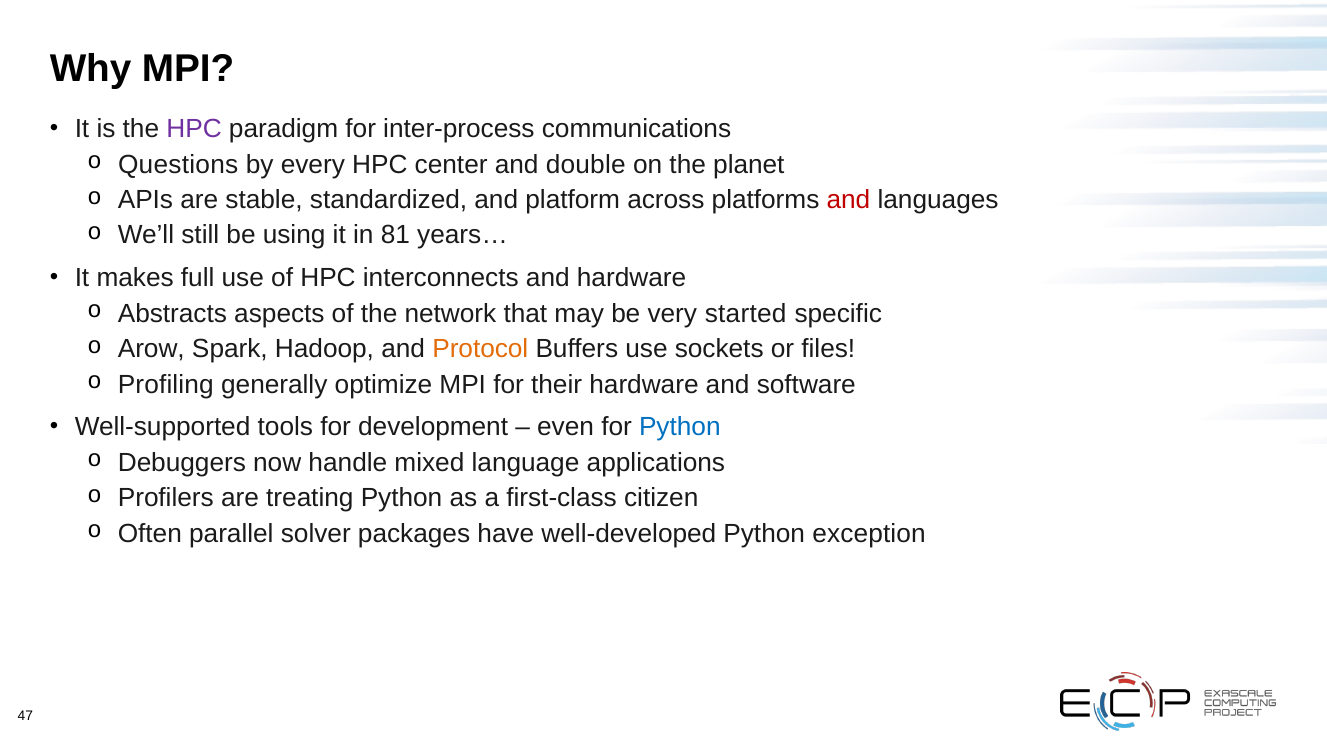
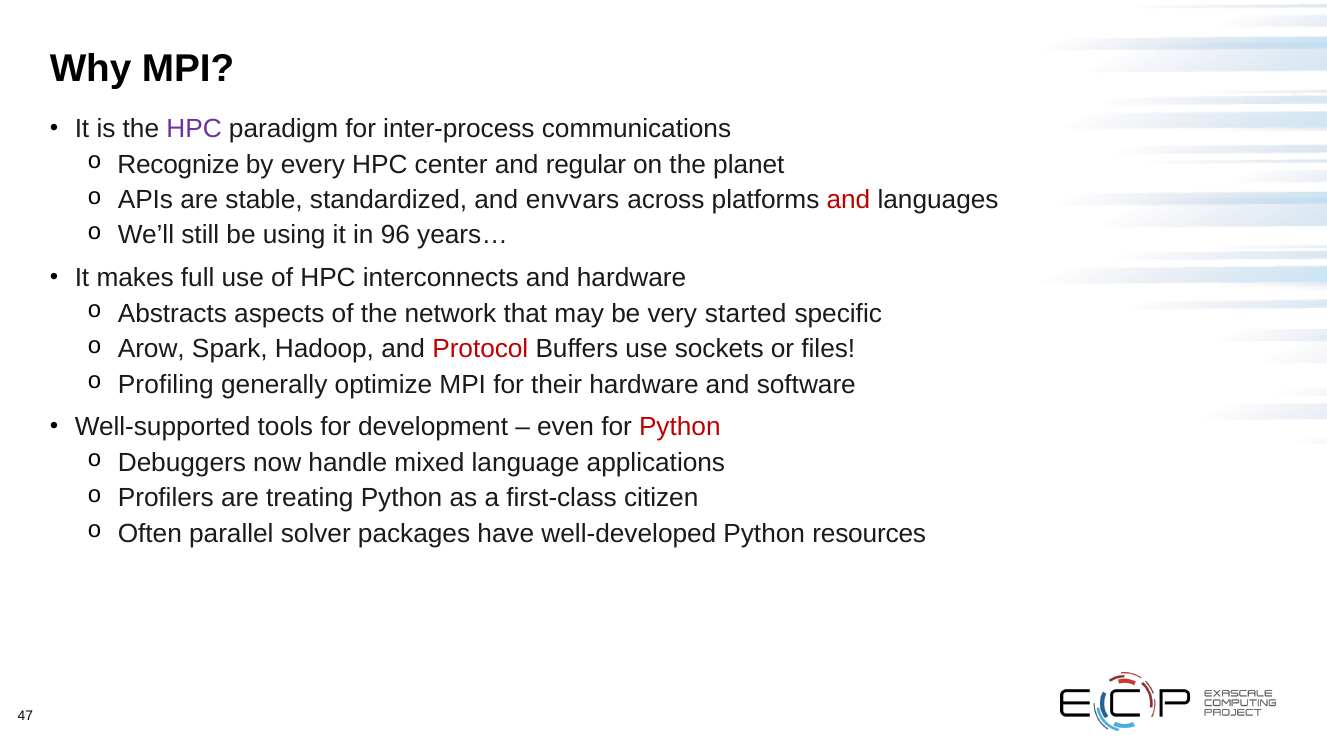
Questions: Questions -> Recognize (178, 165)
double: double -> regular (586, 165)
platform: platform -> envvars (573, 200)
81: 81 -> 96 (395, 235)
Protocol colour: orange -> red (480, 349)
Python colour: blue -> red (680, 428)
exception: exception -> resources (869, 534)
